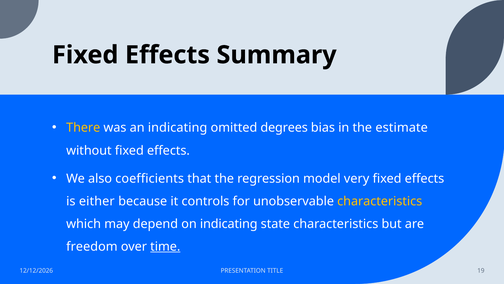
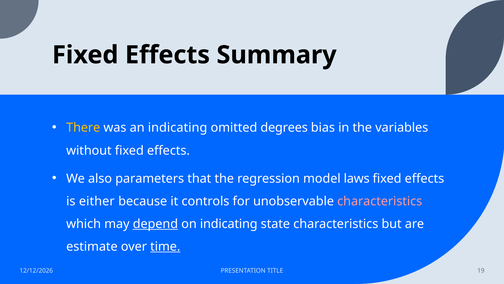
estimate: estimate -> variables (402, 128)
coefficients: coefficients -> parameters (150, 178)
very: very -> laws (357, 178)
characteristics colour: yellow -> pink (380, 201)
depend underline: none -> present (155, 224)
freedom: freedom -> estimate (92, 246)
